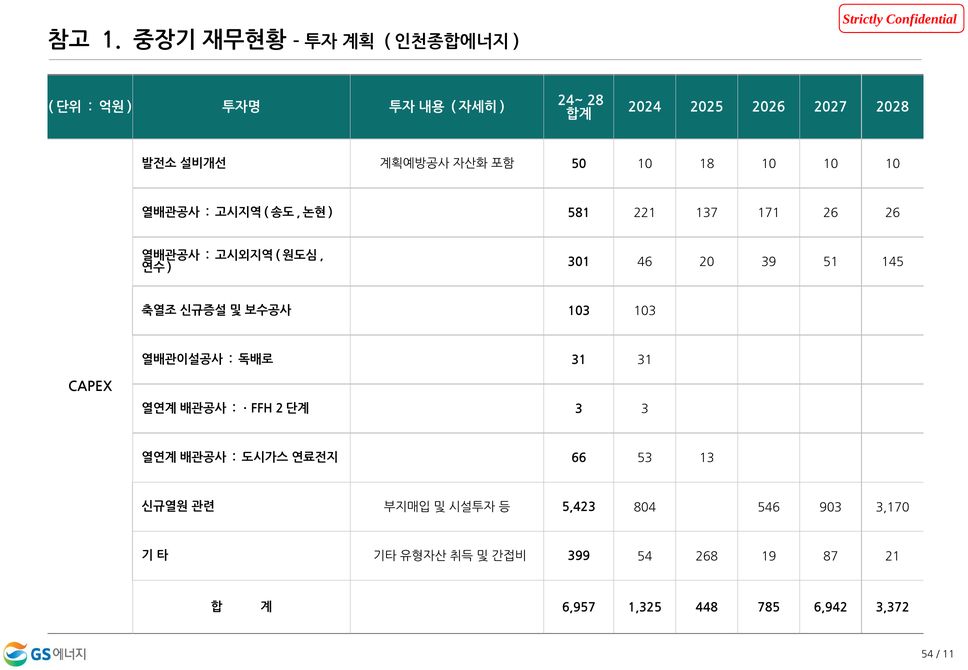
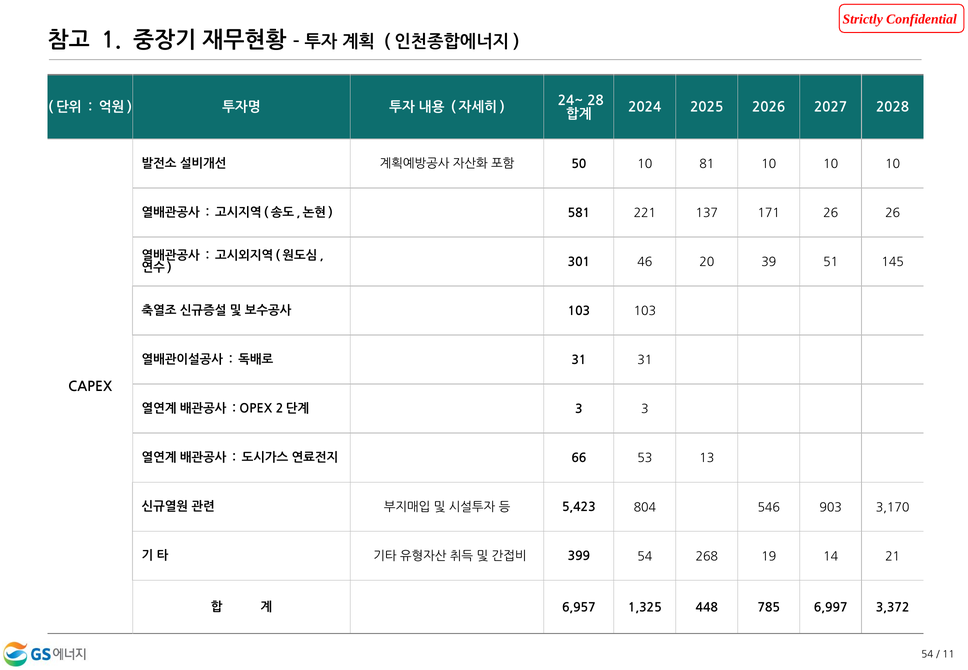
18: 18 -> 81 (707, 164)
ㆍFFH: ㆍFFH -> OPEX (256, 409)
87: 87 -> 14 (831, 557)
6,942: 6,942 -> 6,997 (831, 608)
